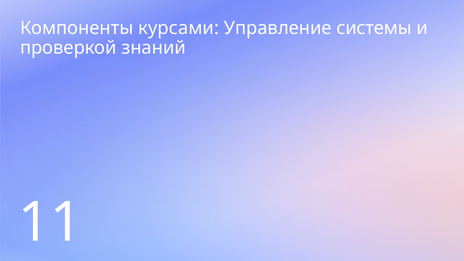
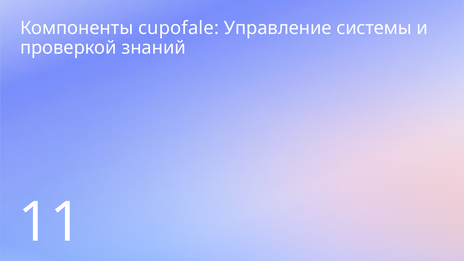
курсами: курсами -> cupofale (179, 28)
